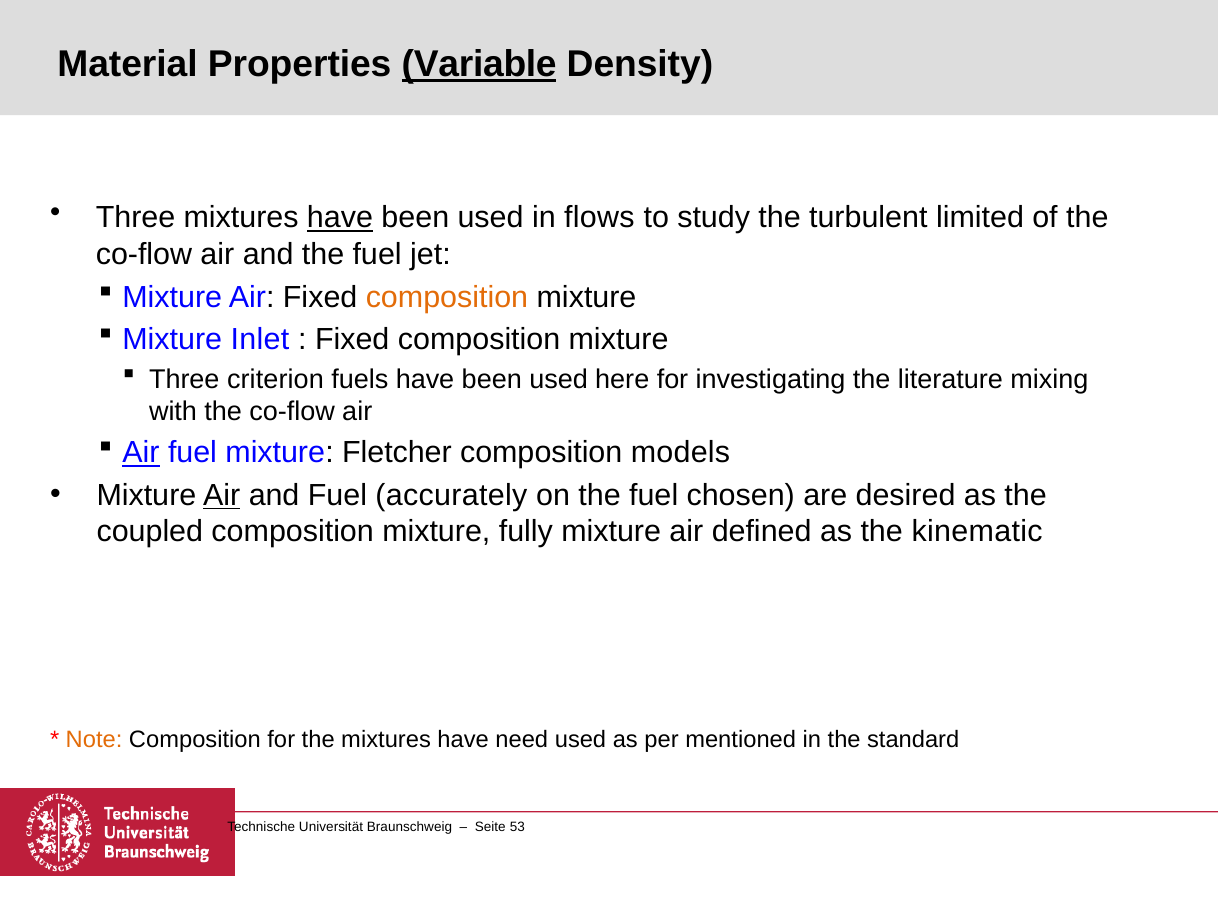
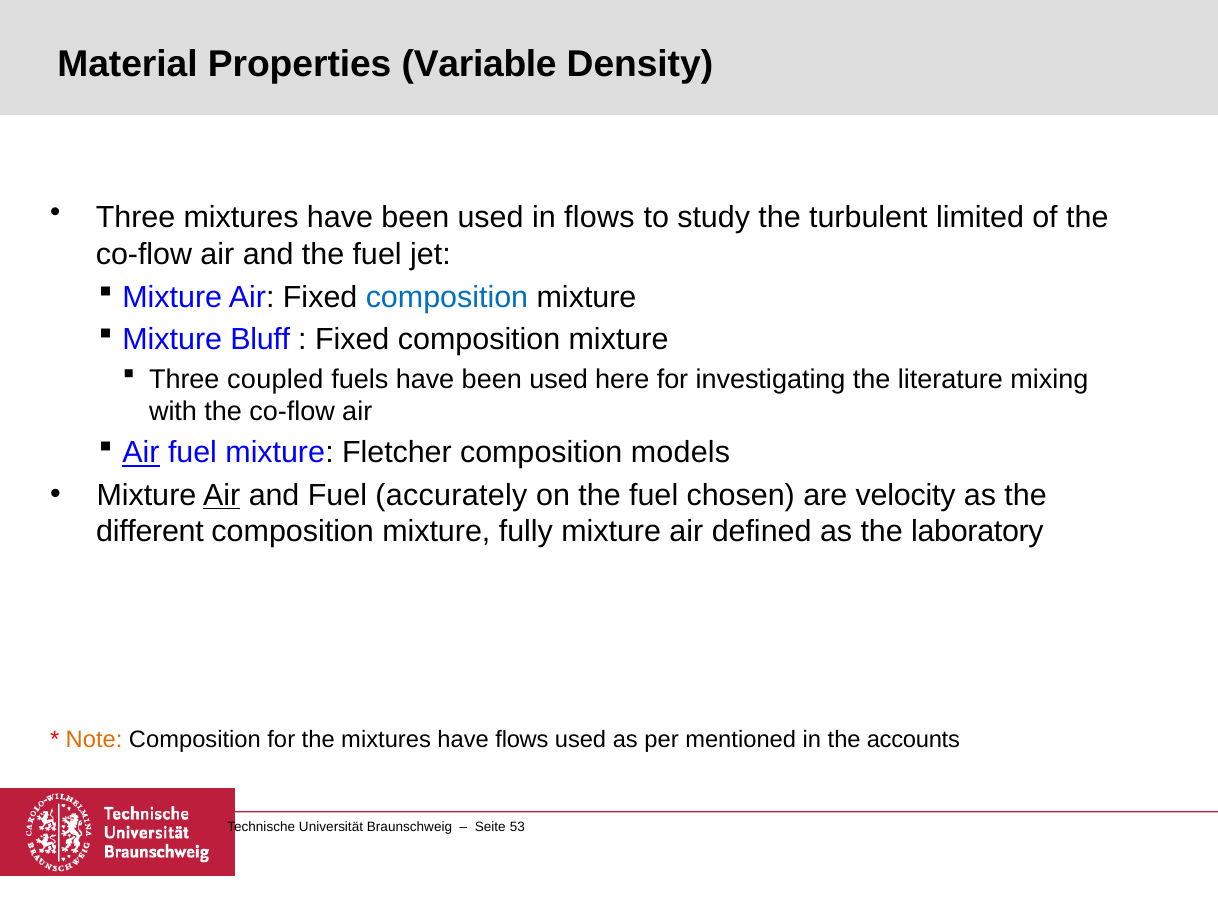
Variable underline: present -> none (479, 65)
have underline: present -> none (340, 218)
composition colour: orange -> blue (447, 297)
Inlet: Inlet -> Bluff (260, 339)
criterion: criterion -> coupled (275, 379)
desired: desired -> velocity (906, 495)
coupled: coupled -> different (150, 532)
kinematic: kinematic -> laboratory (977, 532)
have need: need -> flows (522, 739)
standard: standard -> accounts (913, 739)
